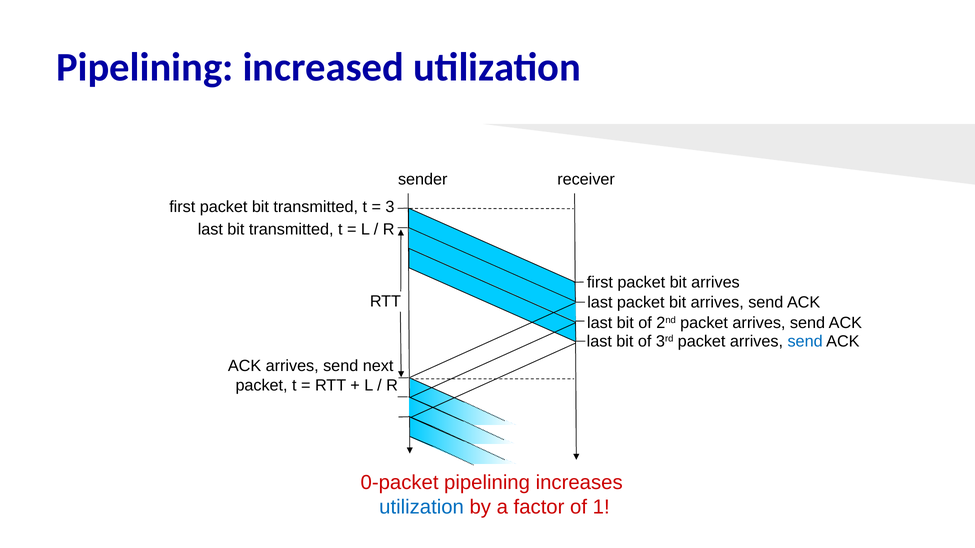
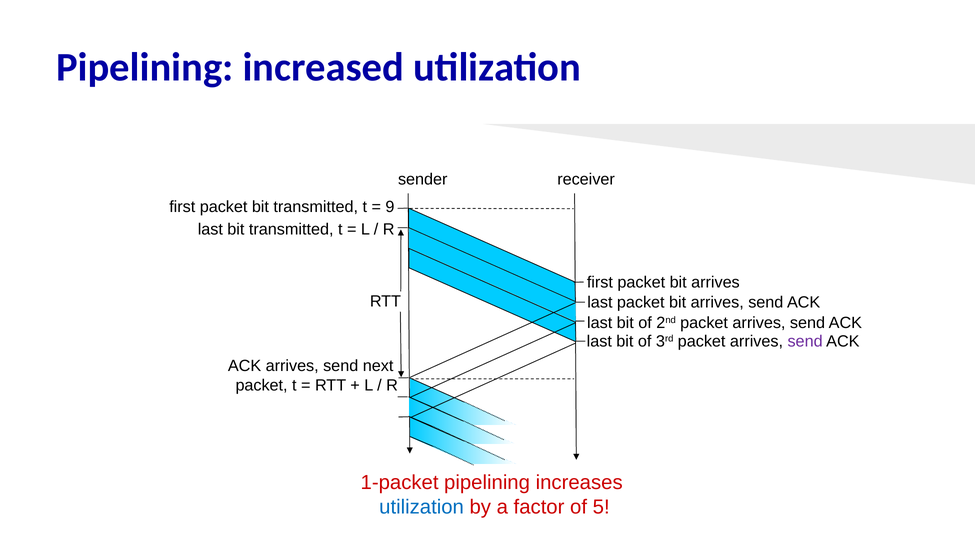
3: 3 -> 9 (390, 207)
send colour: blue -> purple (805, 342)
0-packet: 0-packet -> 1-packet (400, 483)
1: 1 -> 5 (601, 507)
